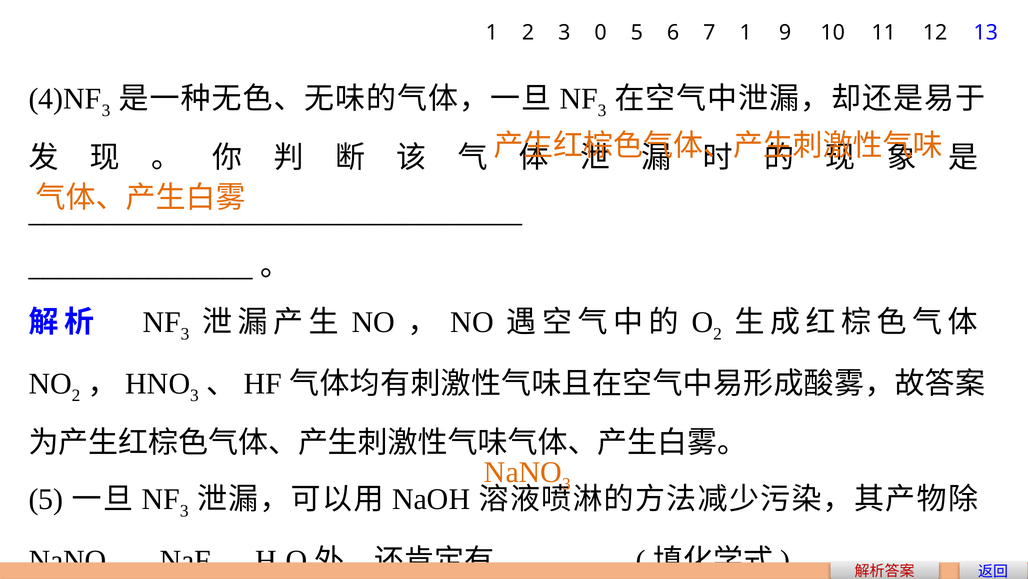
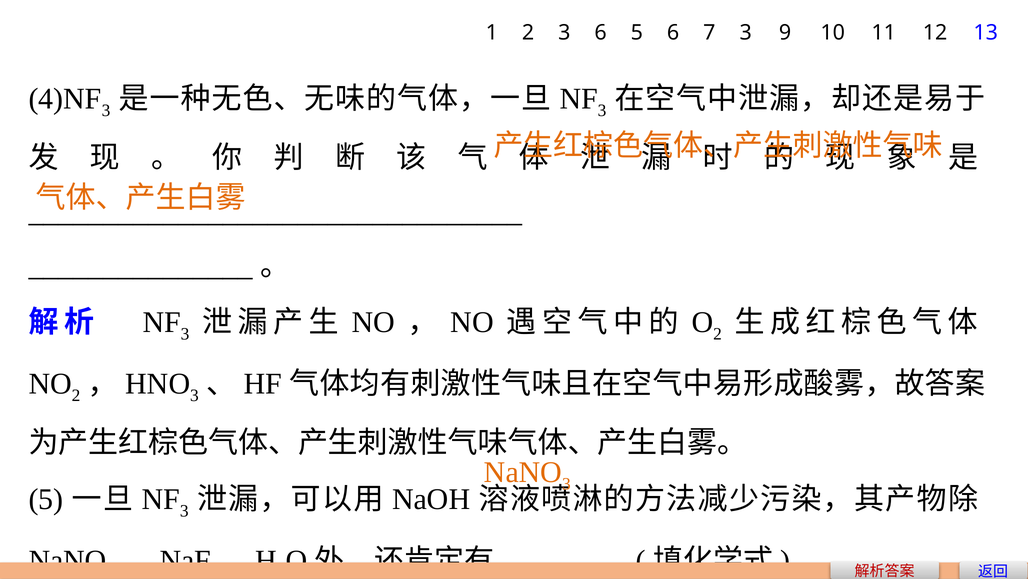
3 0: 0 -> 6 (601, 33)
7 1: 1 -> 3 (746, 33)
